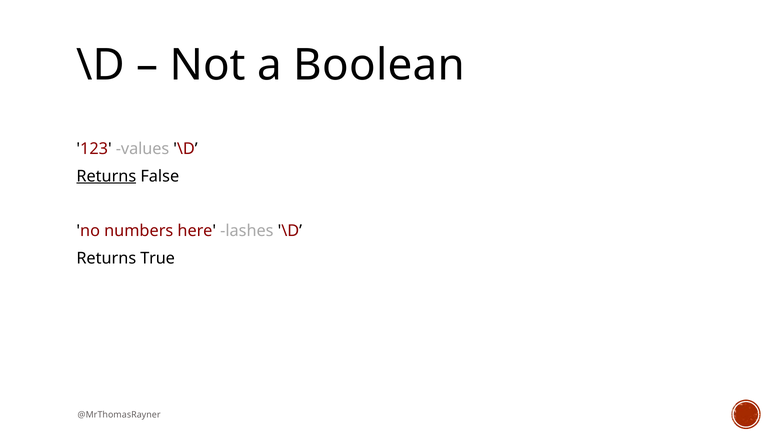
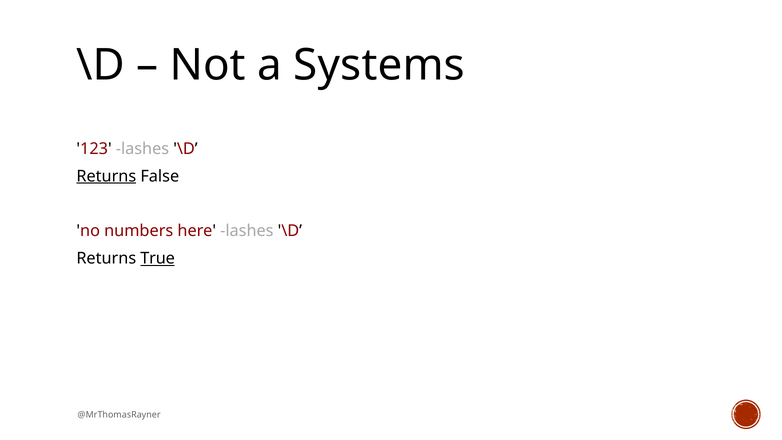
Boolean: Boolean -> Systems (379, 65)
123 values: values -> lashes (142, 149)
True underline: none -> present (158, 258)
